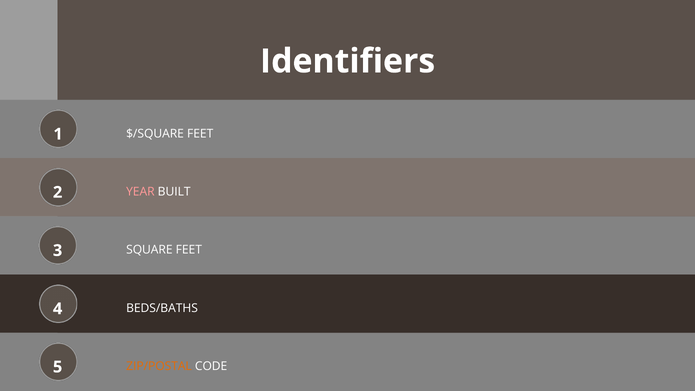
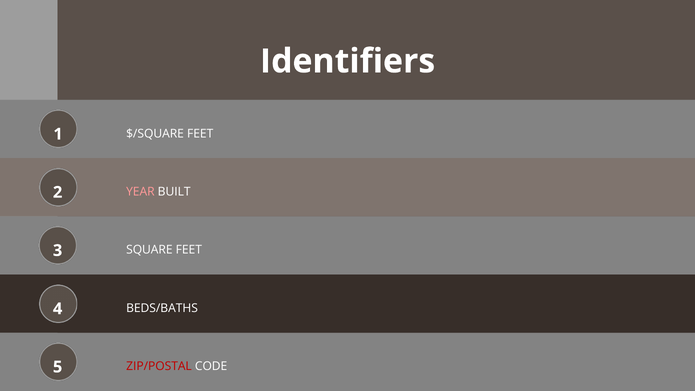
ZIP/POSTAL colour: orange -> red (159, 366)
